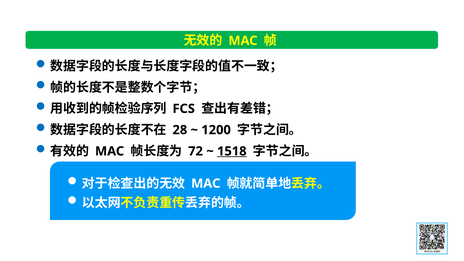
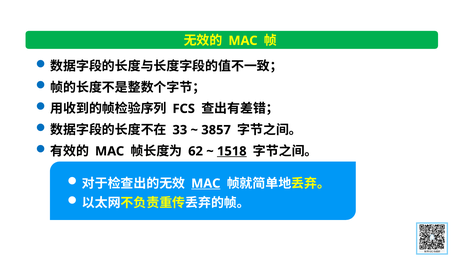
28: 28 -> 33 (180, 130)
1200: 1200 -> 3857 (216, 130)
72: 72 -> 62 (196, 151)
MAC underline: none -> present (206, 183)
